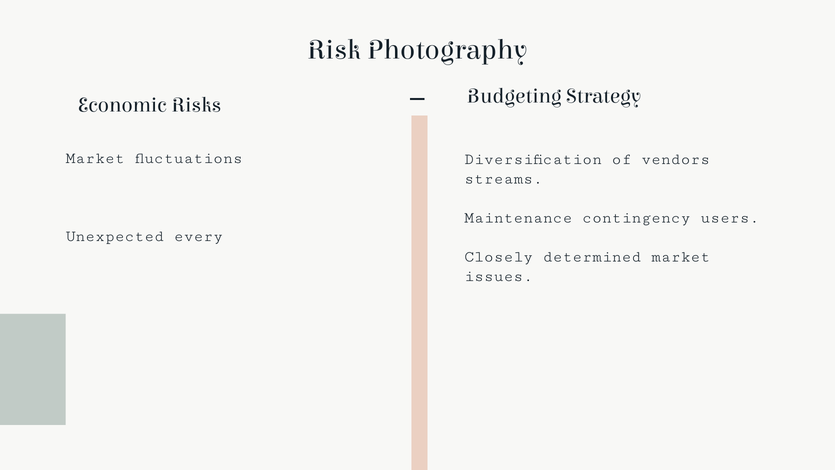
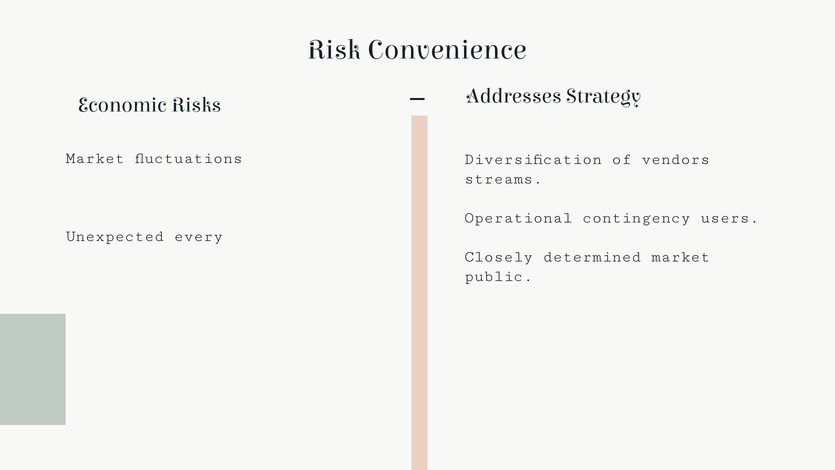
Photography: Photography -> Convenience (447, 49)
Budgeting: Budgeting -> Addresses (514, 96)
Maintenance: Maintenance -> Operational (518, 217)
issues: issues -> public (499, 276)
